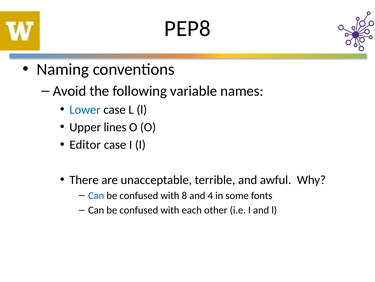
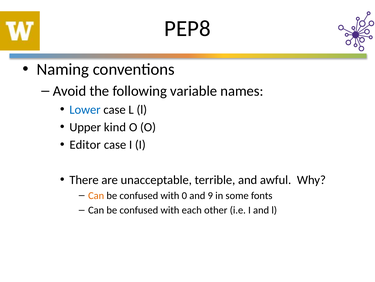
lines: lines -> kind (115, 127)
Can colour: blue -> orange (96, 195)
8: 8 -> 0 (184, 195)
4: 4 -> 9 (210, 195)
